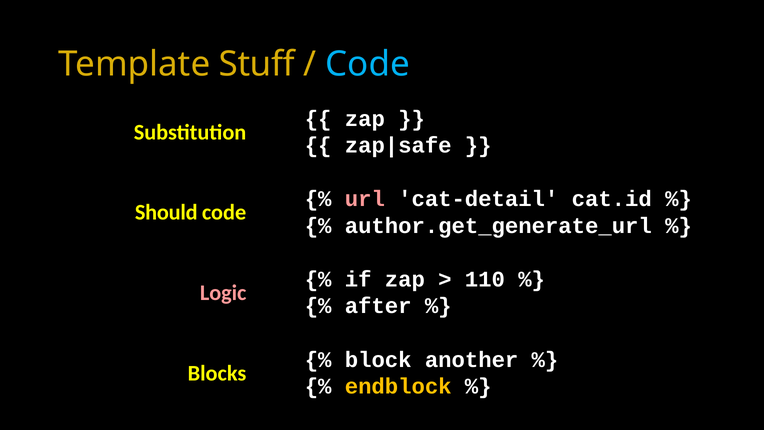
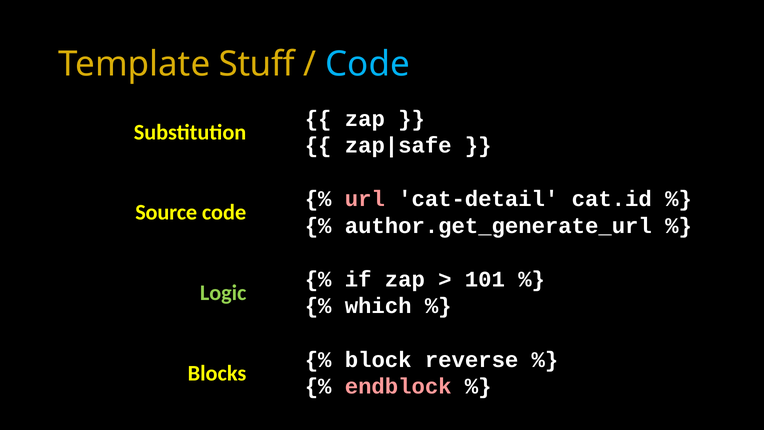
Should: Should -> Source (166, 212)
110: 110 -> 101 (485, 279)
Logic colour: pink -> light green (223, 293)
after: after -> which (378, 306)
another: another -> reverse (472, 359)
endblock colour: yellow -> pink (398, 386)
